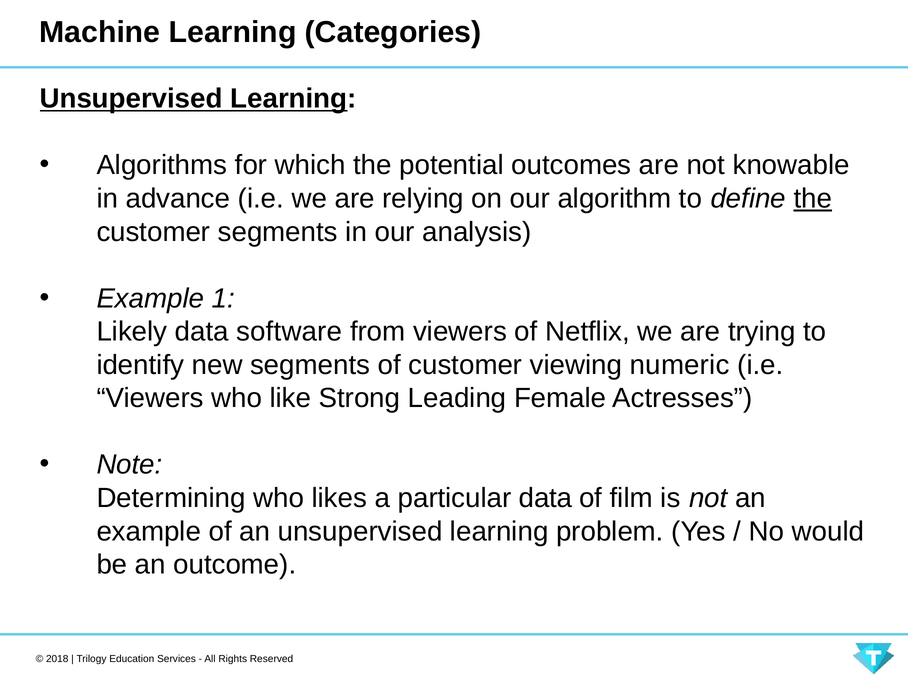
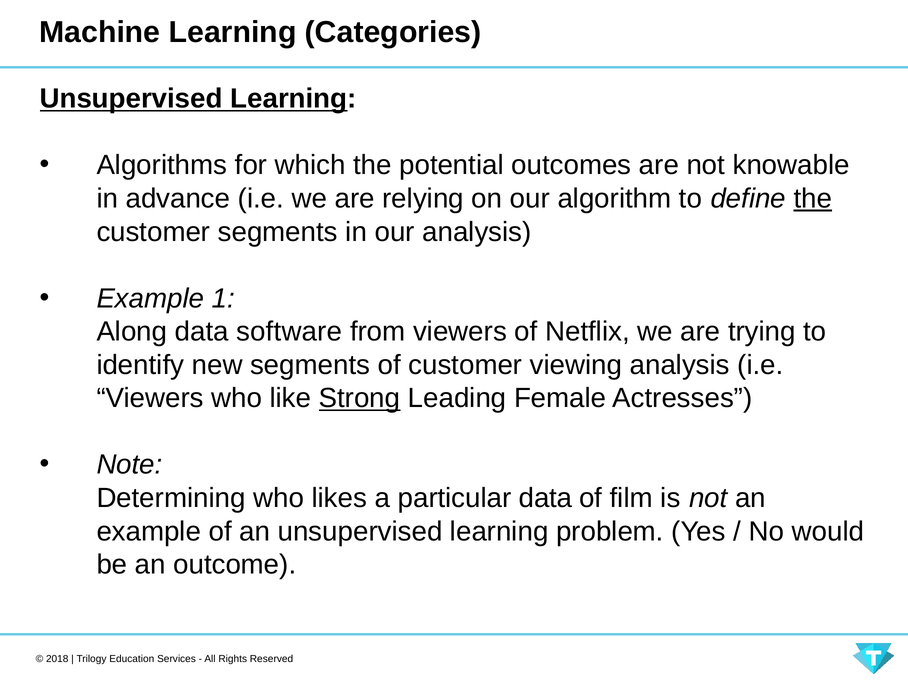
Likely: Likely -> Along (132, 332)
viewing numeric: numeric -> analysis (680, 365)
Strong underline: none -> present (360, 398)
